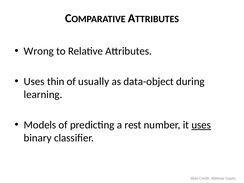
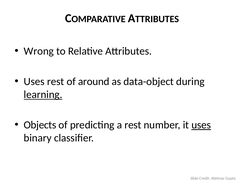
Uses thin: thin -> rest (56, 82)
usually: usually -> around (94, 82)
learning underline: none -> present (43, 95)
Models: Models -> Objects (40, 125)
